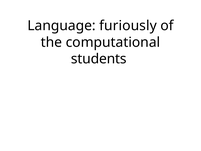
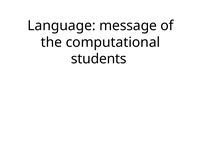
furiously: furiously -> message (128, 26)
